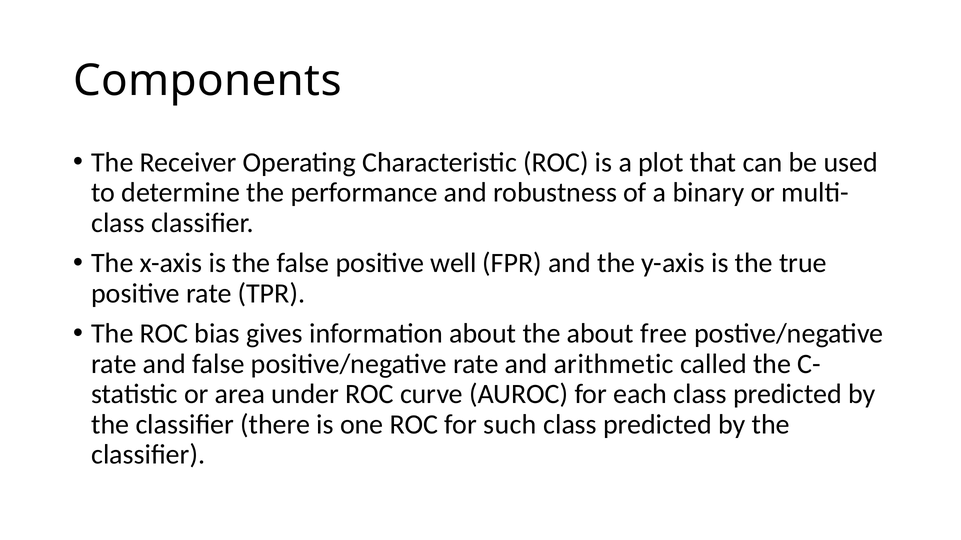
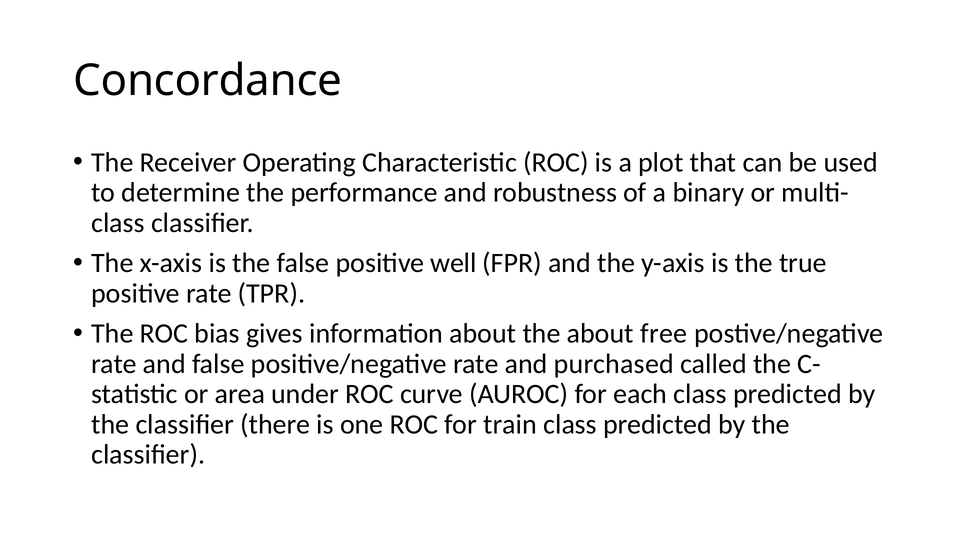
Components: Components -> Concordance (208, 81)
arithmetic: arithmetic -> purchased (614, 364)
such: such -> train (510, 425)
